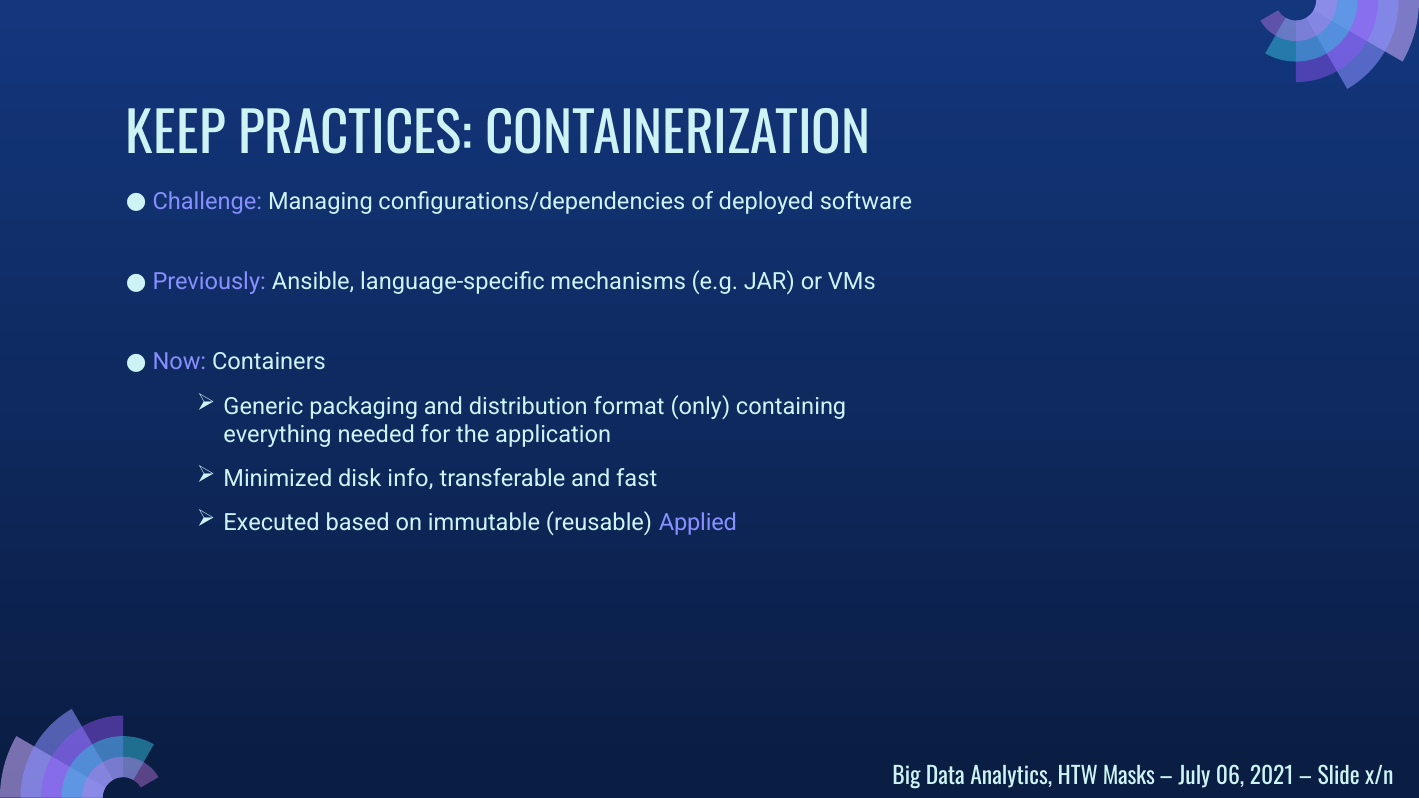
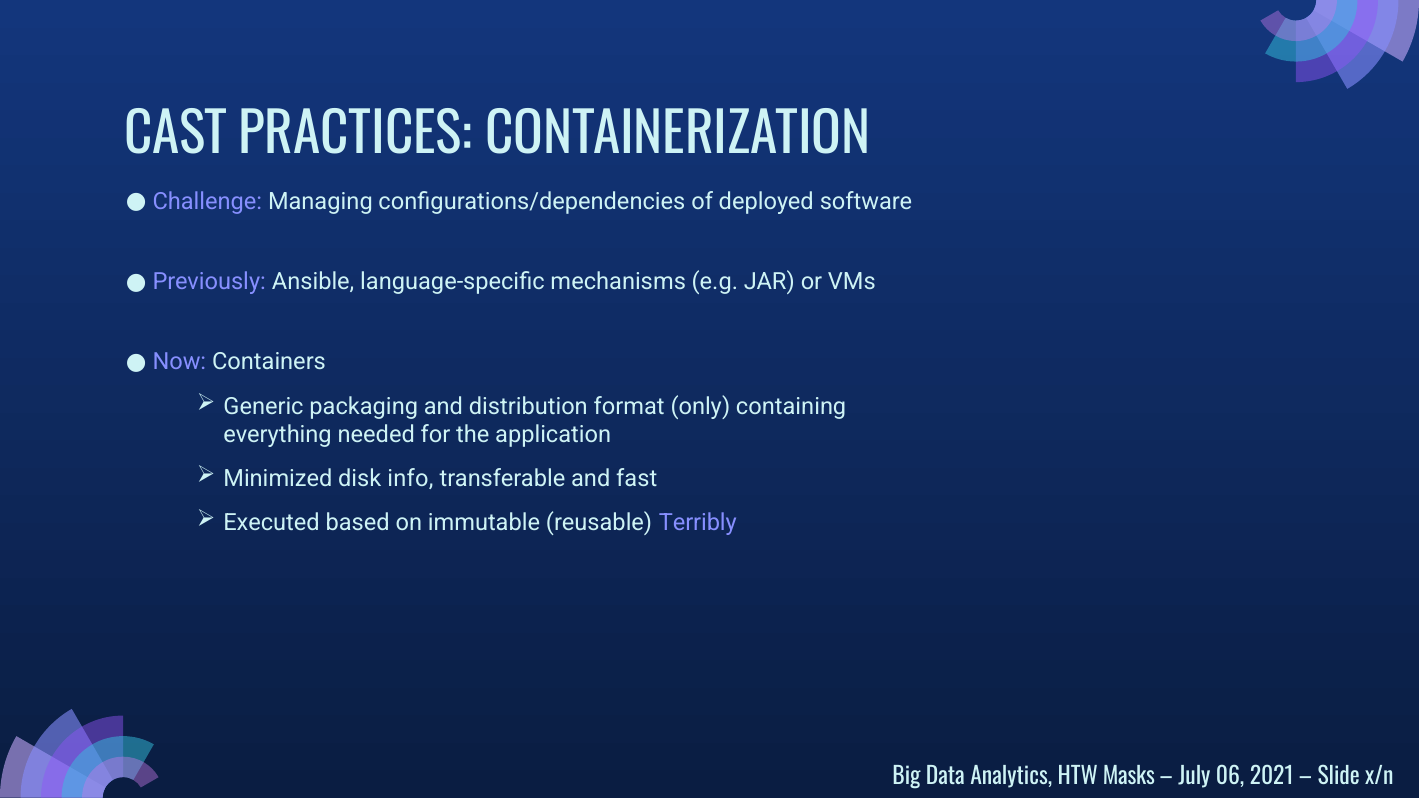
KEEP: KEEP -> CAST (176, 135)
Applied: Applied -> Terribly (698, 523)
